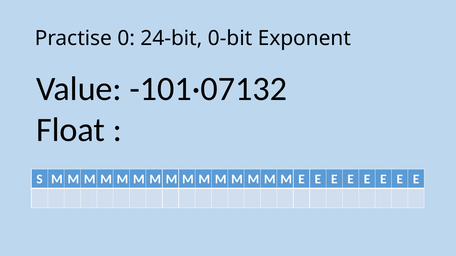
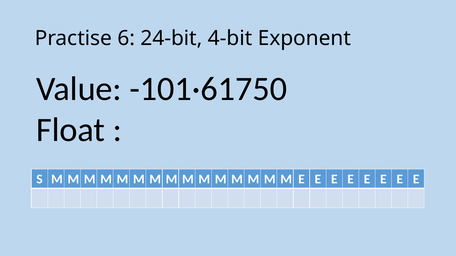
0: 0 -> 6 (126, 38)
0-bit: 0-bit -> 4-bit (230, 38)
-101·07132: -101·07132 -> -101·61750 (208, 89)
